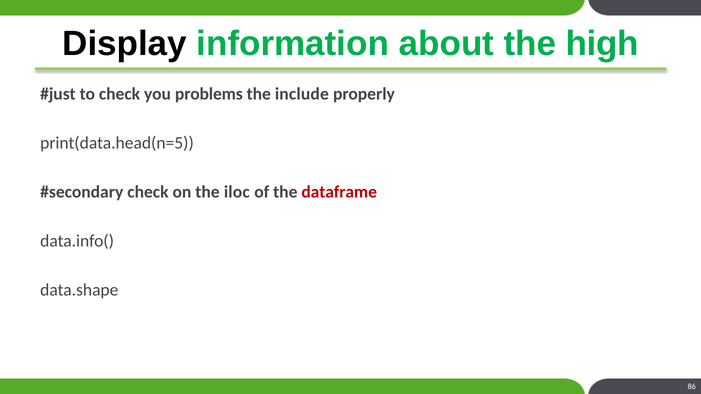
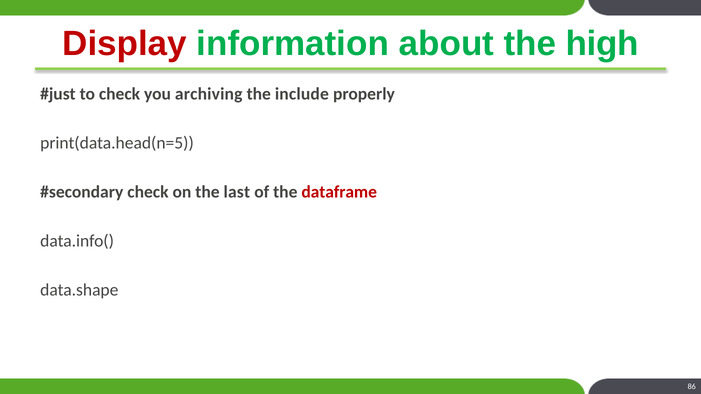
Display colour: black -> red (125, 44)
problems: problems -> archiving (209, 94)
iloc: iloc -> last (237, 192)
